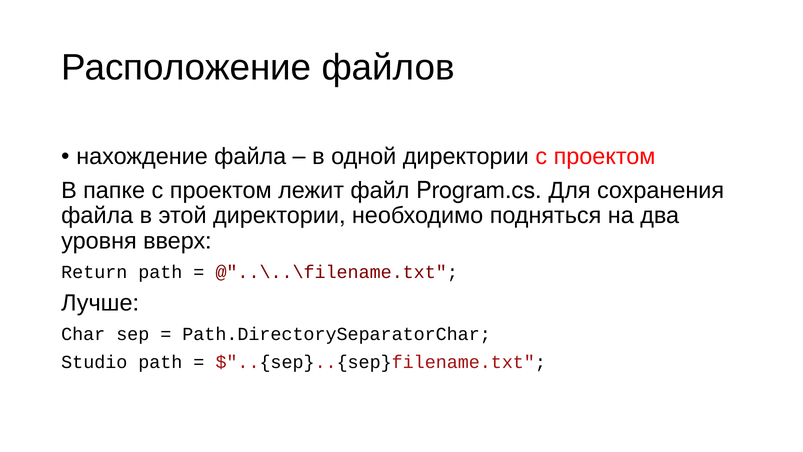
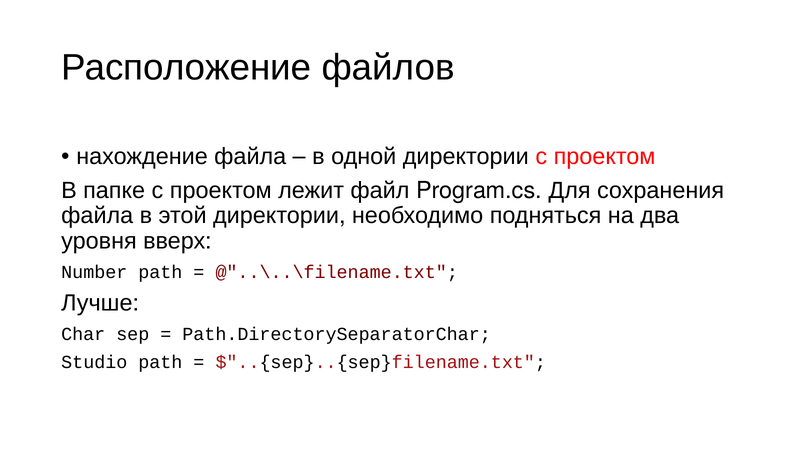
Return: Return -> Number (94, 272)
